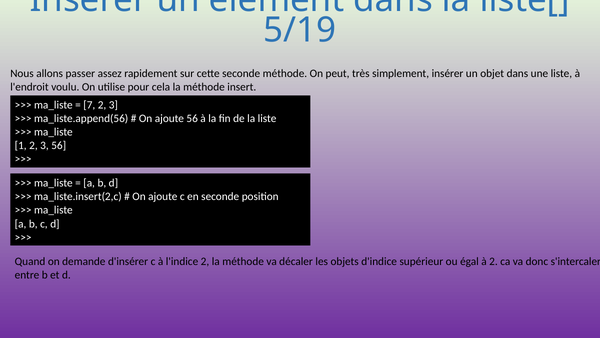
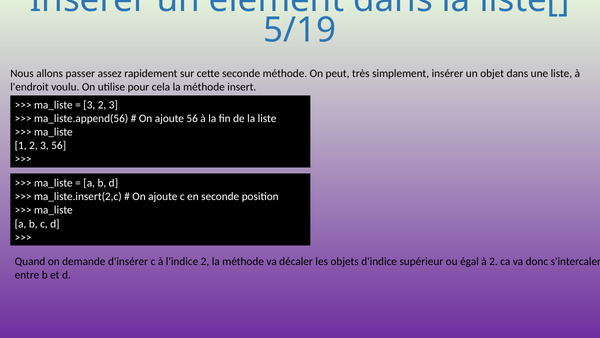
7: 7 -> 3 (89, 105)
